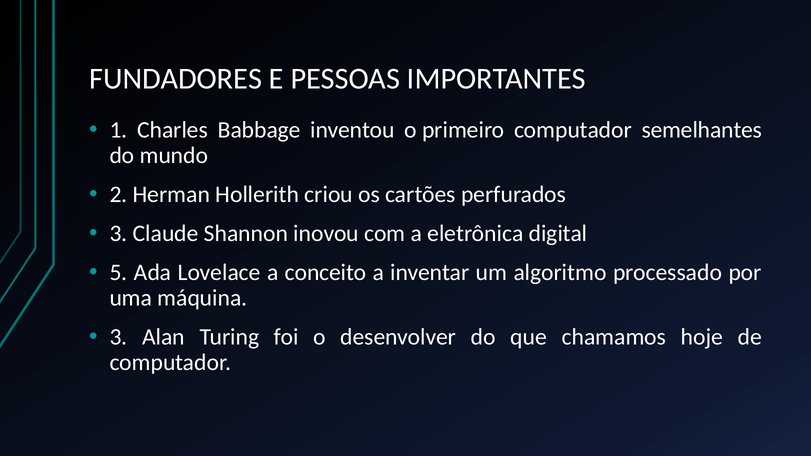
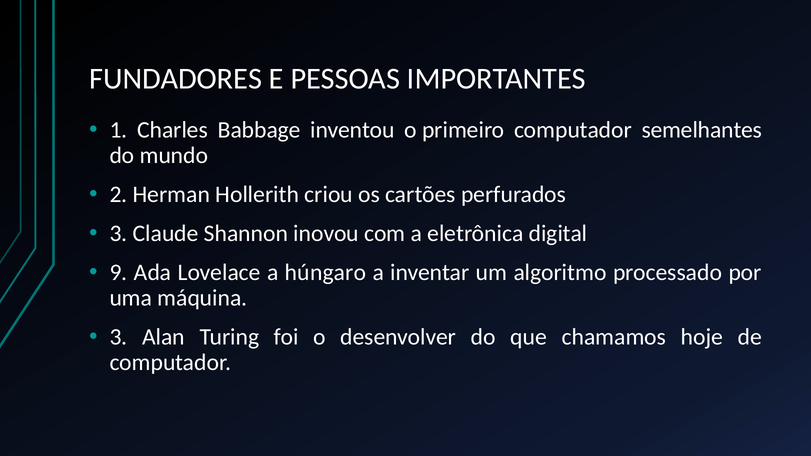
5: 5 -> 9 (118, 273)
conceito: conceito -> húngaro (325, 273)
